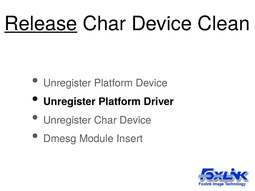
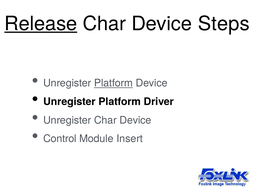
Clean: Clean -> Steps (224, 24)
Platform underline: none -> present (113, 83)
Dmesg: Dmesg -> Control (60, 139)
